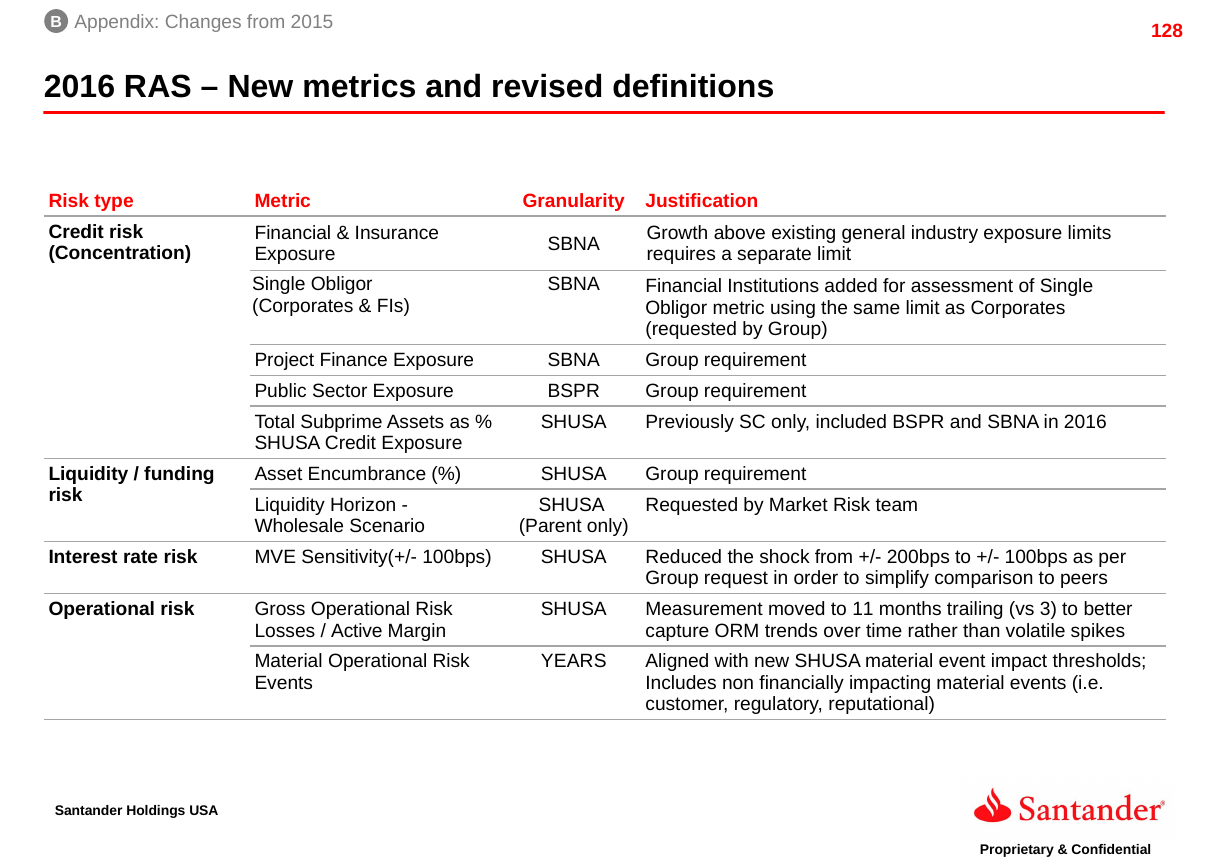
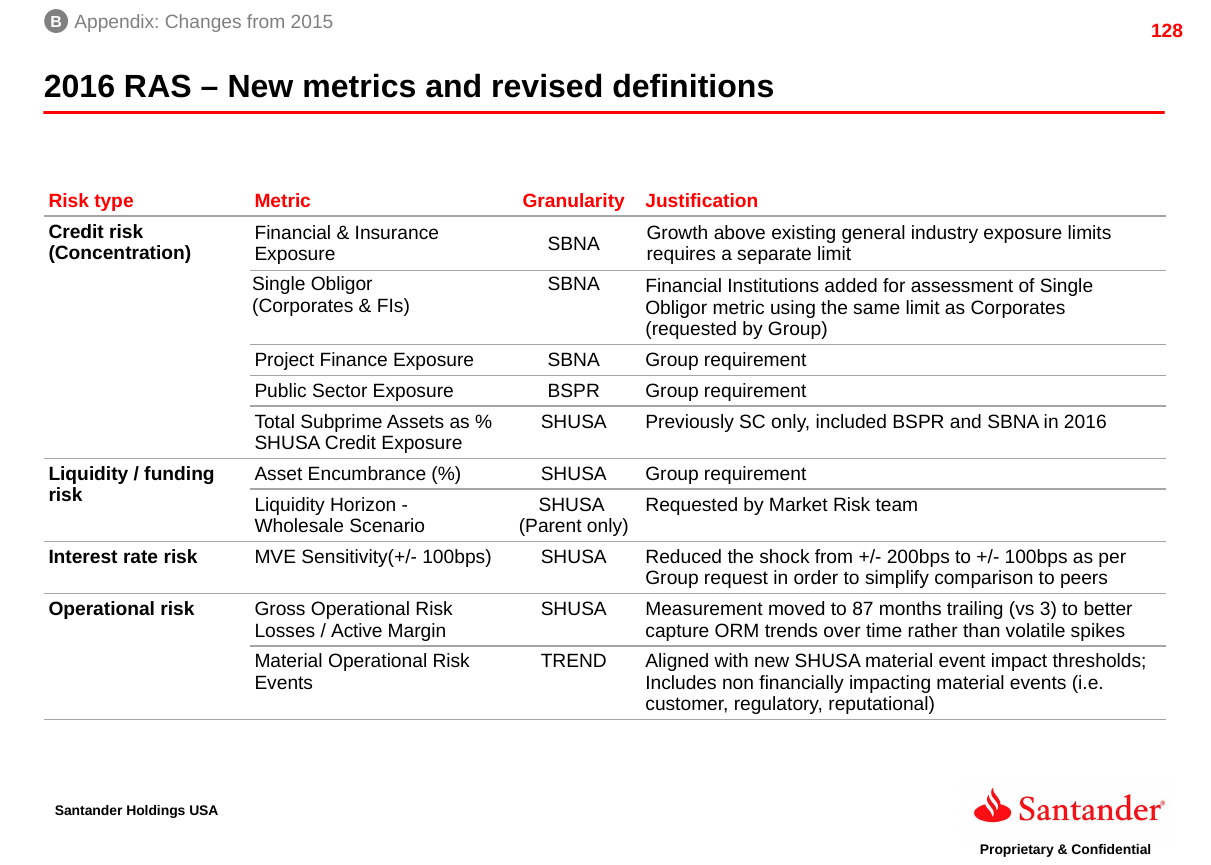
11: 11 -> 87 (863, 609)
YEARS: YEARS -> TREND (574, 661)
